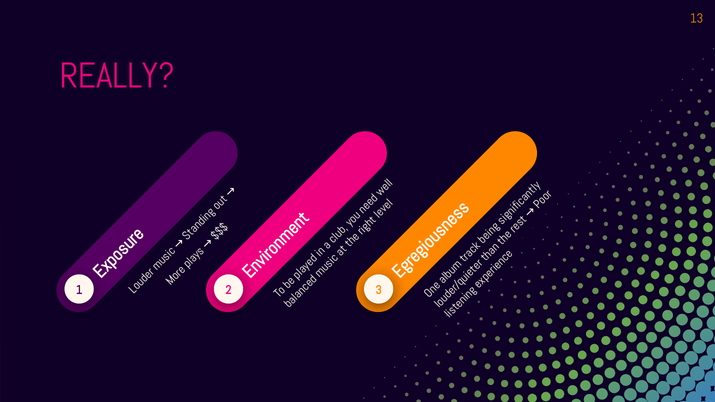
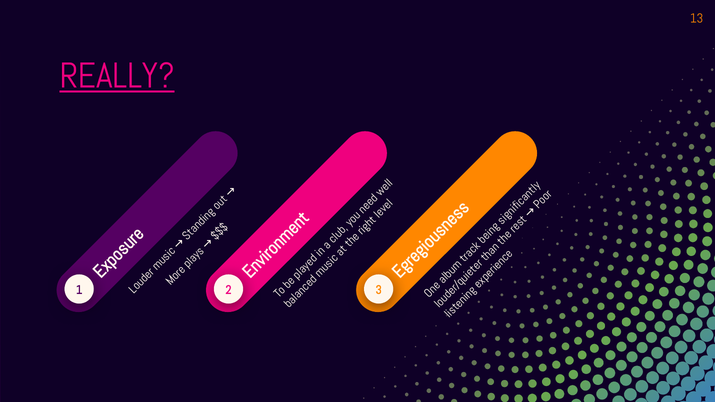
REALLY underline: none -> present (117, 76)
